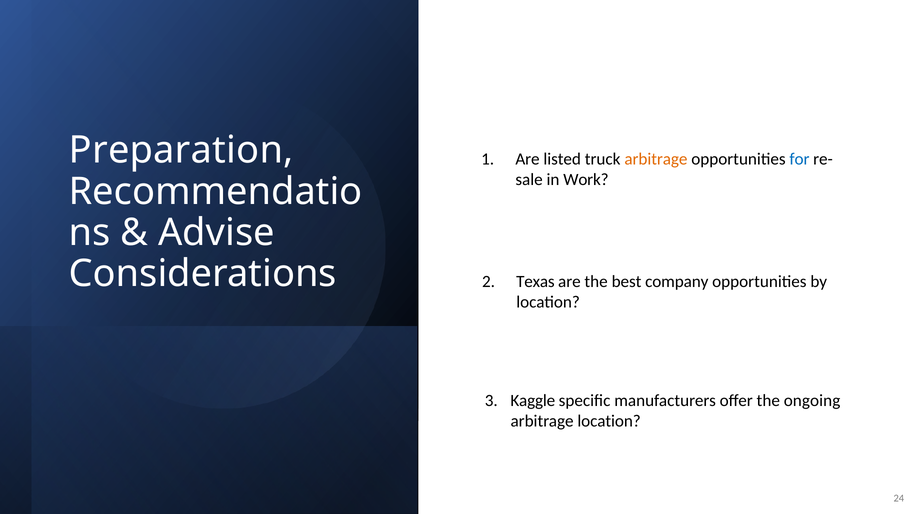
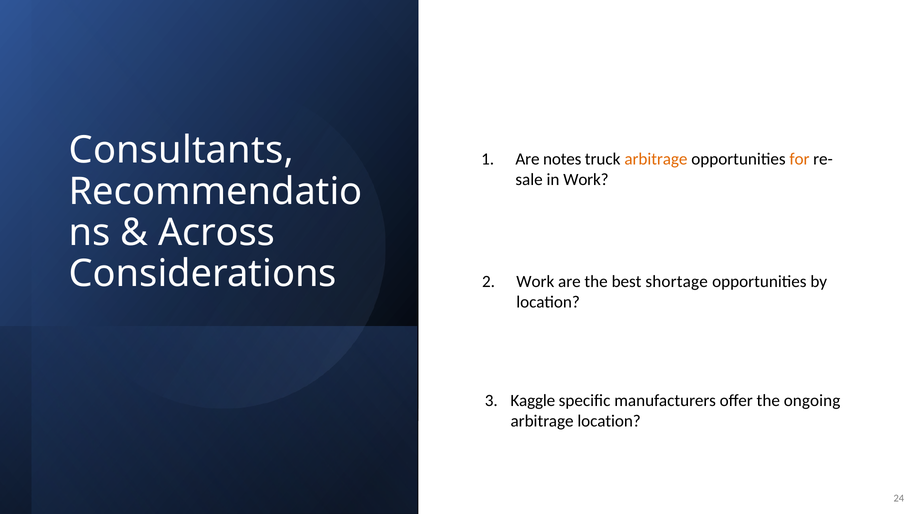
Preparation: Preparation -> Consultants (181, 150)
listed: listed -> notes (562, 159)
for colour: blue -> orange (799, 159)
Advise: Advise -> Across (217, 233)
Texas: Texas -> Work (535, 282)
company: company -> shortage (677, 282)
